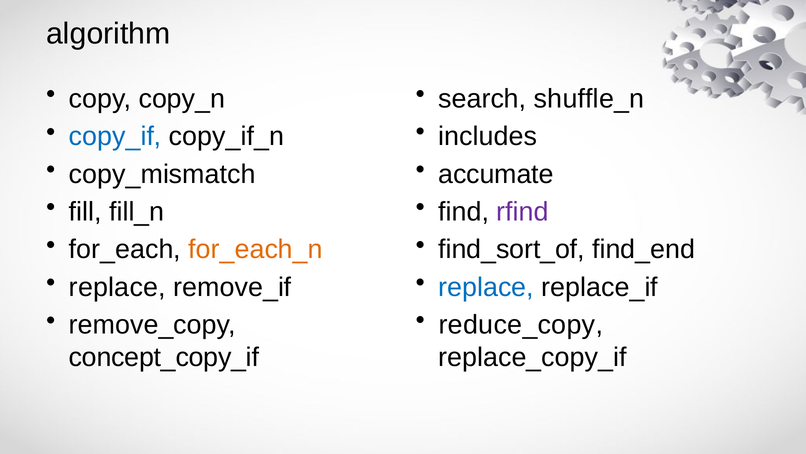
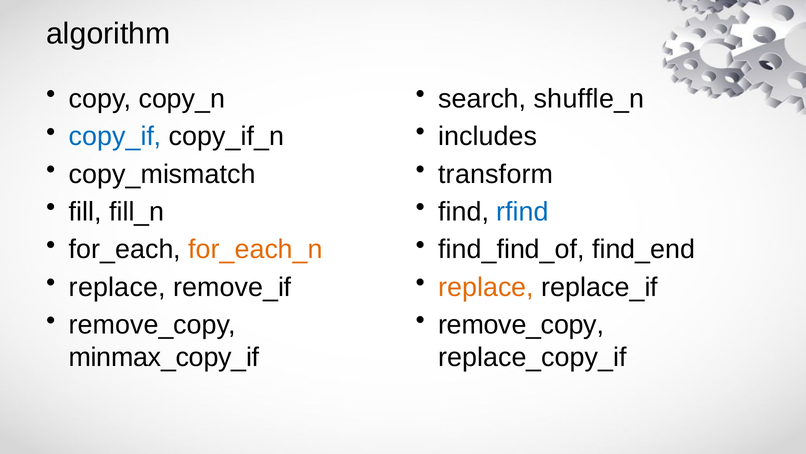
accumate: accumate -> transform (496, 174)
rfind colour: purple -> blue (523, 212)
find_sort_of: find_sort_of -> find_find_of (512, 249)
replace colour: blue -> orange (486, 287)
reduce_copy: reduce_copy -> remove_copy (521, 324)
concept_copy_if: concept_copy_if -> minmax_copy_if (164, 357)
